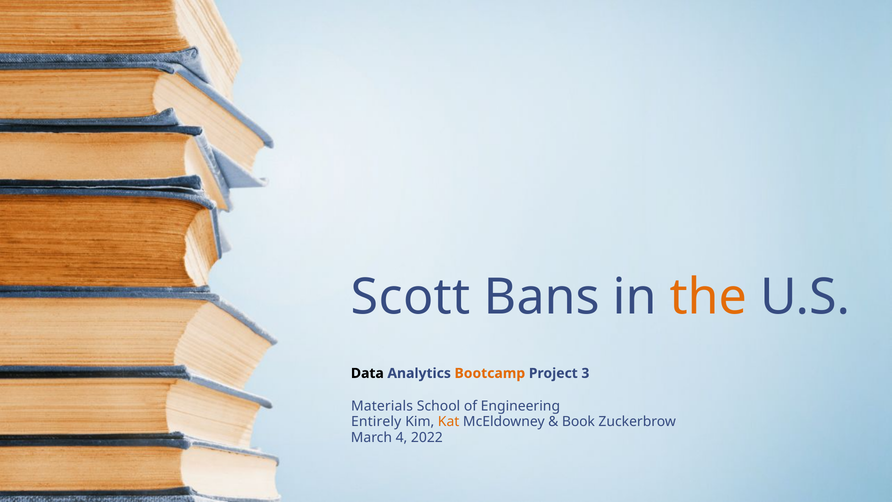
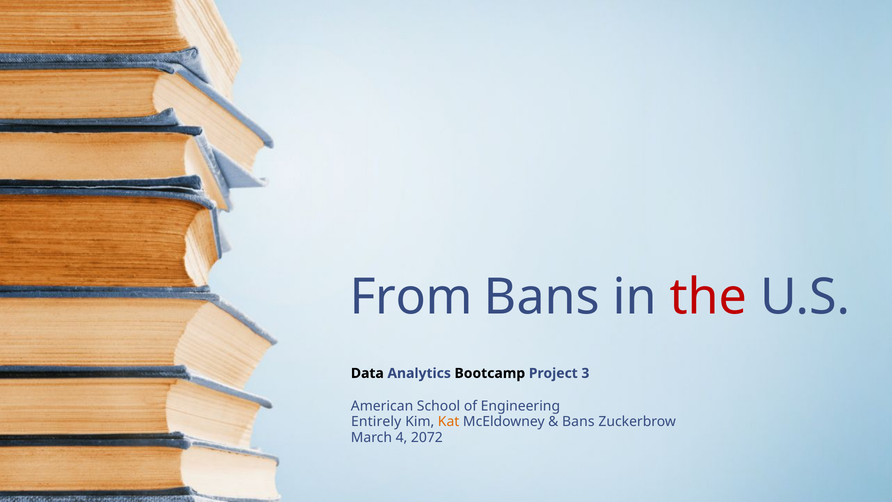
Scott: Scott -> From (411, 297)
the colour: orange -> red (709, 297)
Bootcamp colour: orange -> black (490, 373)
Materials: Materials -> American (382, 406)
Book: Book -> Bans (578, 422)
2022: 2022 -> 2072 (427, 438)
